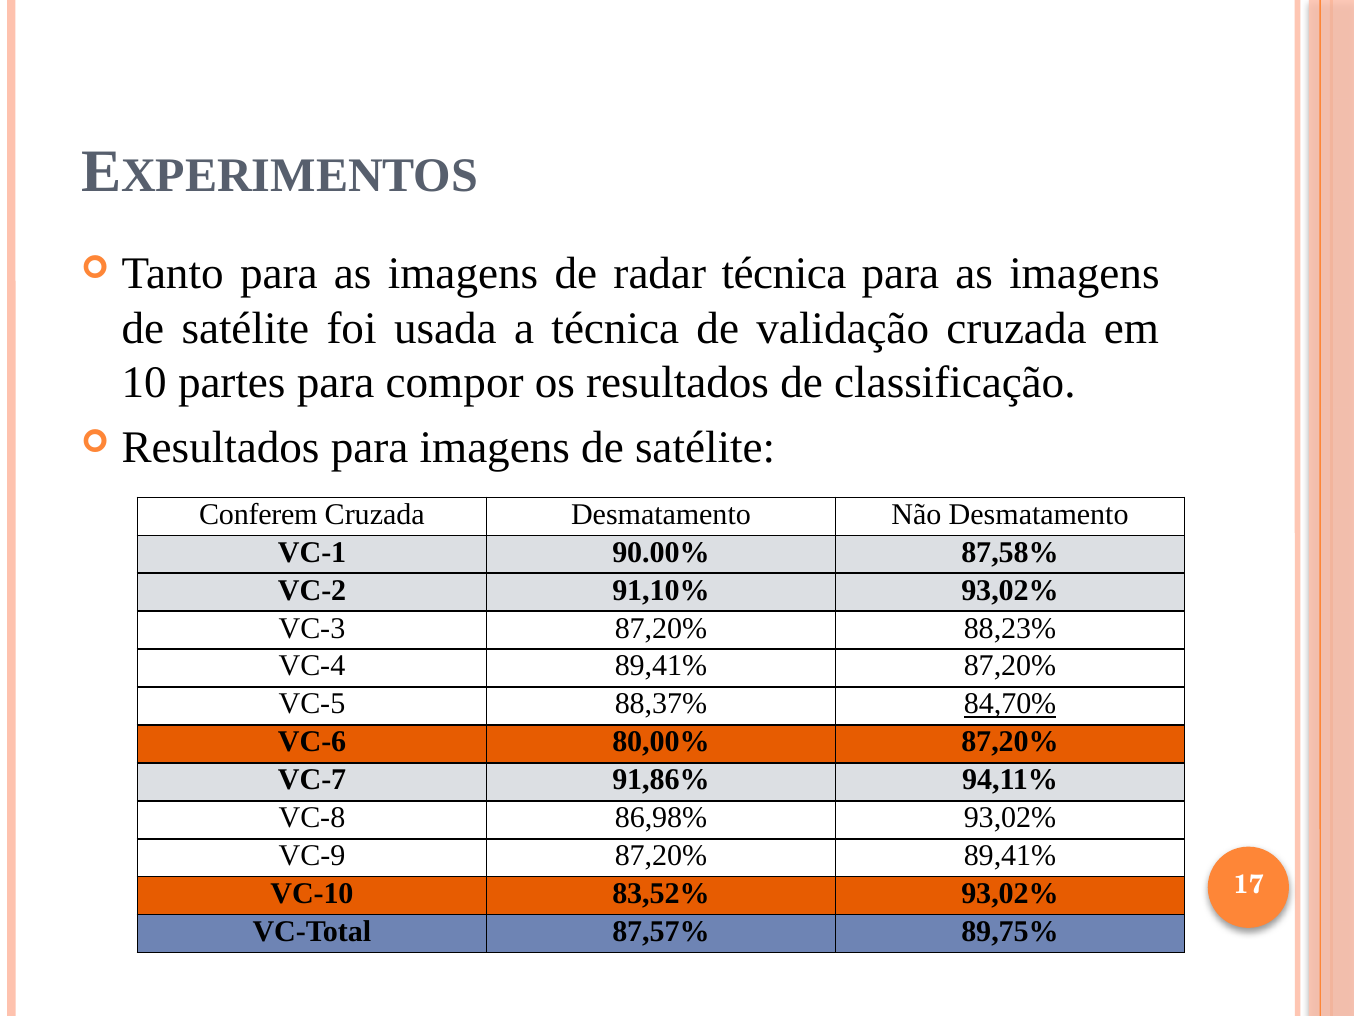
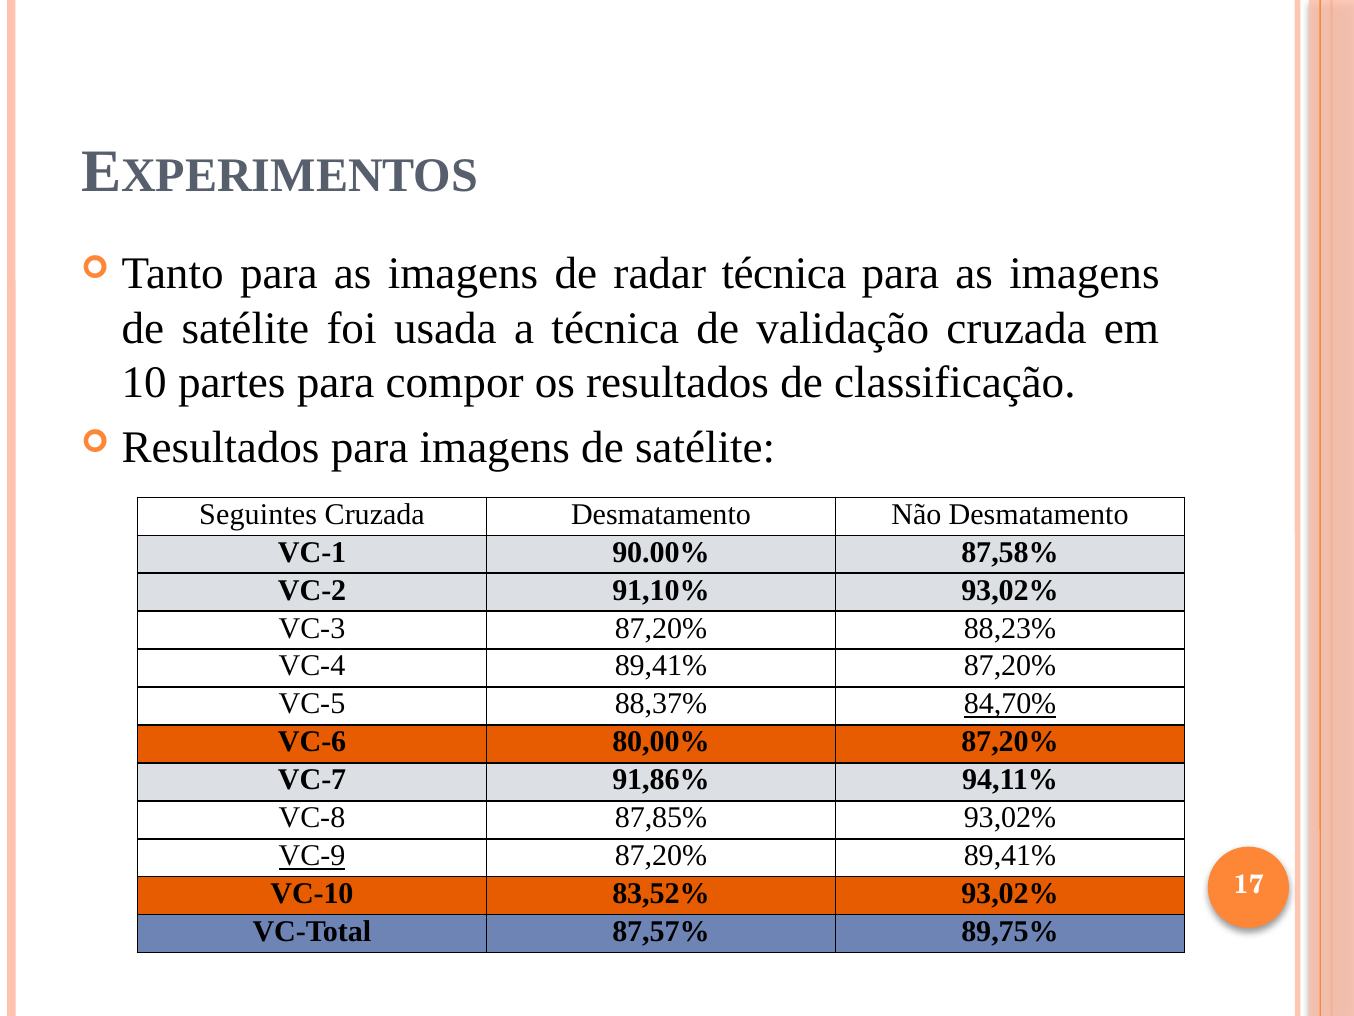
Conferem: Conferem -> Seguintes (258, 514)
86,98%: 86,98% -> 87,85% (661, 817)
VC-9 underline: none -> present (312, 855)
